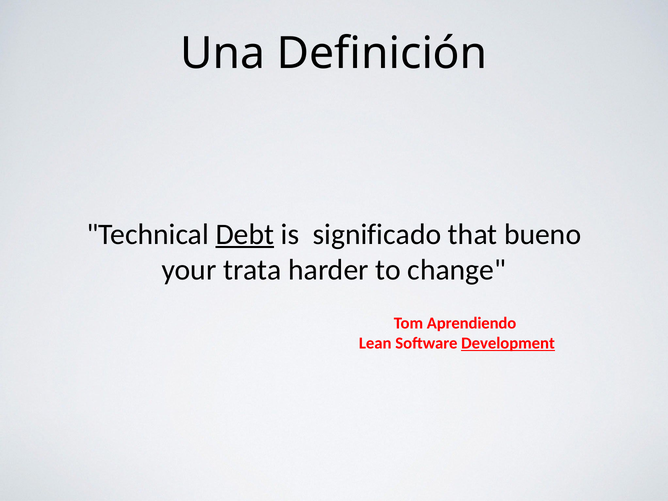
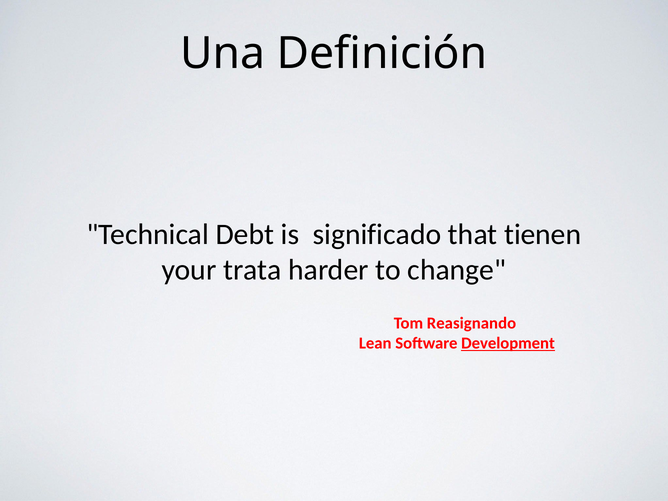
Debt underline: present -> none (245, 234)
bueno: bueno -> tienen (543, 234)
Aprendiendo: Aprendiendo -> Reasignando (471, 323)
